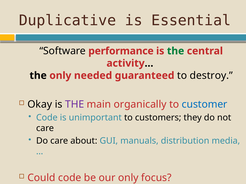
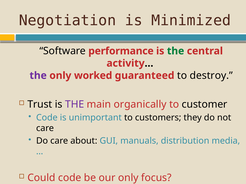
Duplicative: Duplicative -> Negotiation (67, 20)
Essential: Essential -> Minimized (191, 20)
the colour: black -> purple (38, 76)
needed: needed -> worked (93, 76)
Okay: Okay -> Trust (40, 105)
customer colour: blue -> black (205, 105)
